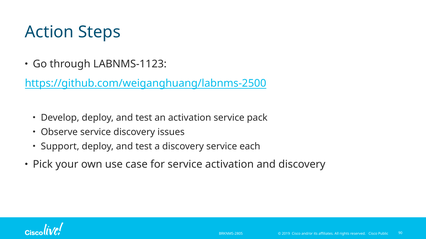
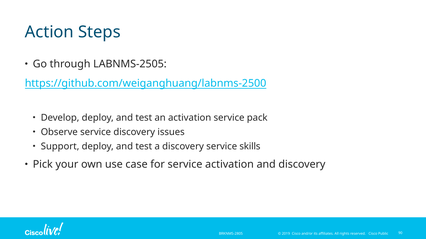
LABNMS-1123: LABNMS-1123 -> LABNMS-2505 (130, 64)
each: each -> skills (250, 147)
